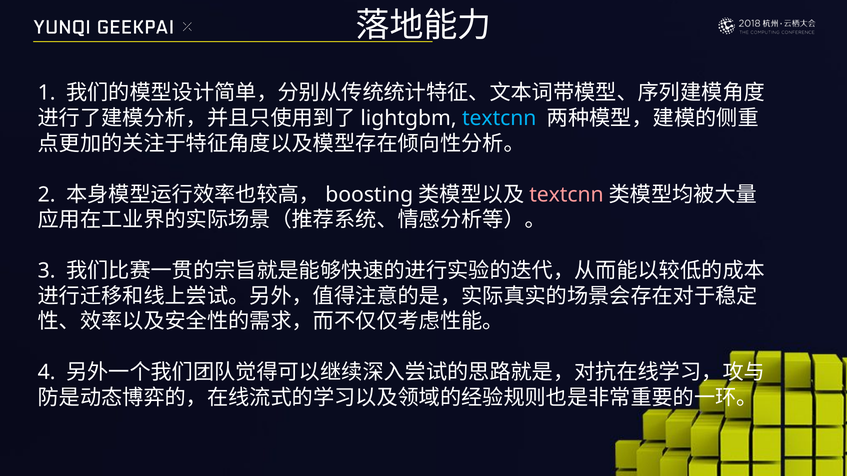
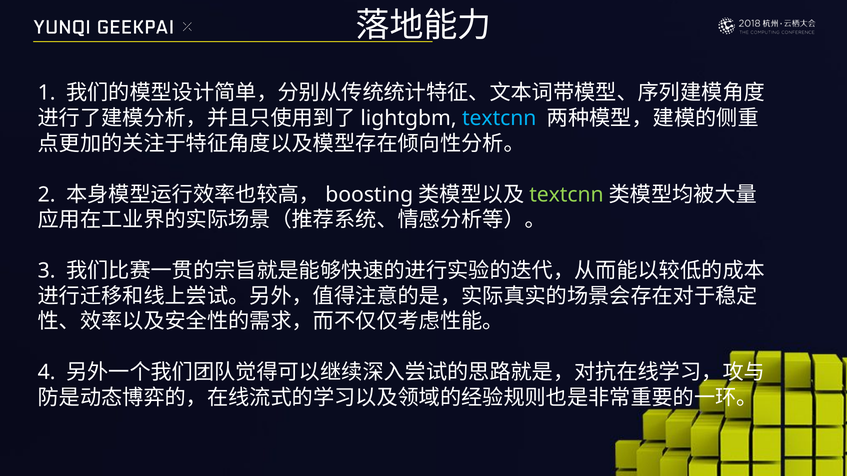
textcnn colour: pink -> light green (566, 195)
